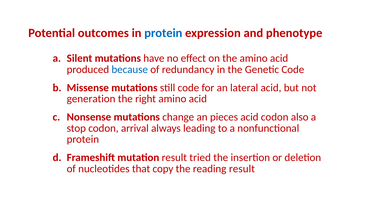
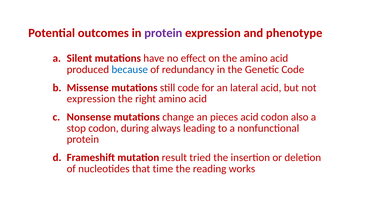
protein colour: blue -> purple (163, 33)
generation: generation -> expression (91, 99)
arrival: arrival -> during (135, 128)
copy: copy -> time (163, 169)
reading result: result -> works (242, 169)
